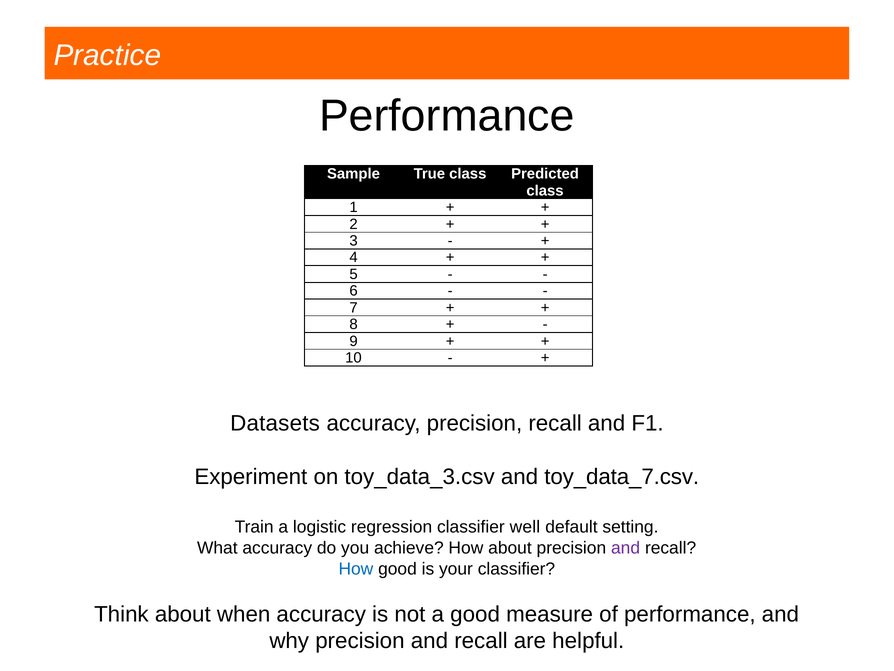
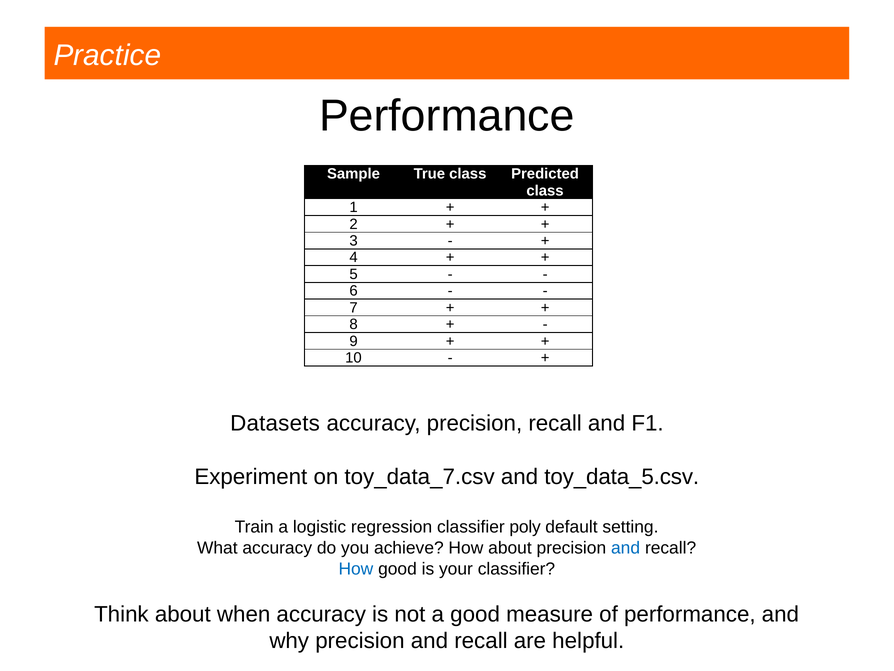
toy_data_3.csv: toy_data_3.csv -> toy_data_7.csv (420, 476)
toy_data_7.csv: toy_data_7.csv -> toy_data_5.csv (622, 476)
well: well -> poly (525, 527)
and colour: purple -> blue (626, 548)
